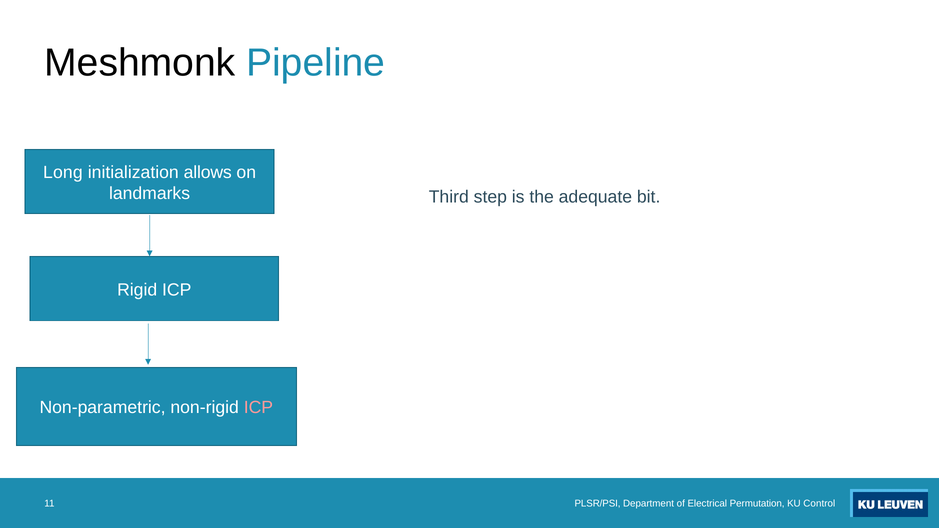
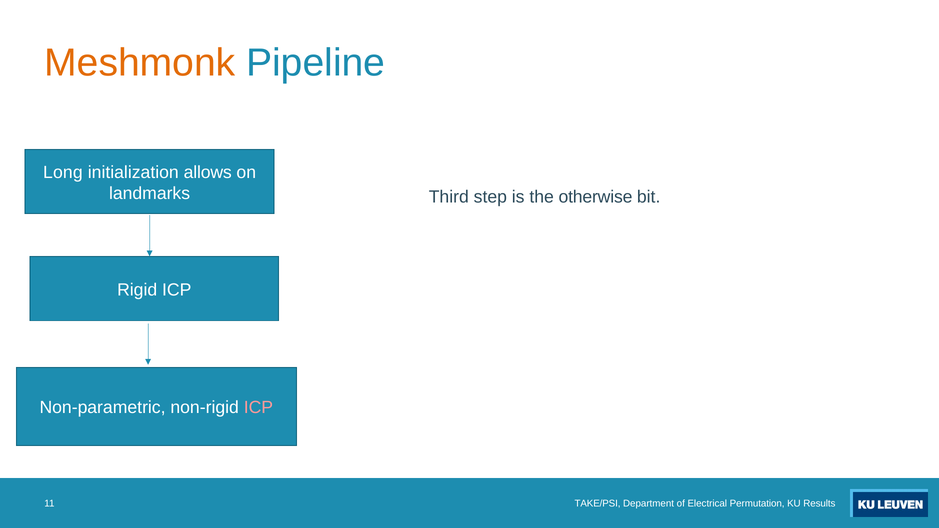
Meshmonk colour: black -> orange (140, 63)
adequate: adequate -> otherwise (595, 197)
PLSR/PSI: PLSR/PSI -> TAKE/PSI (598, 504)
Control: Control -> Results (819, 504)
